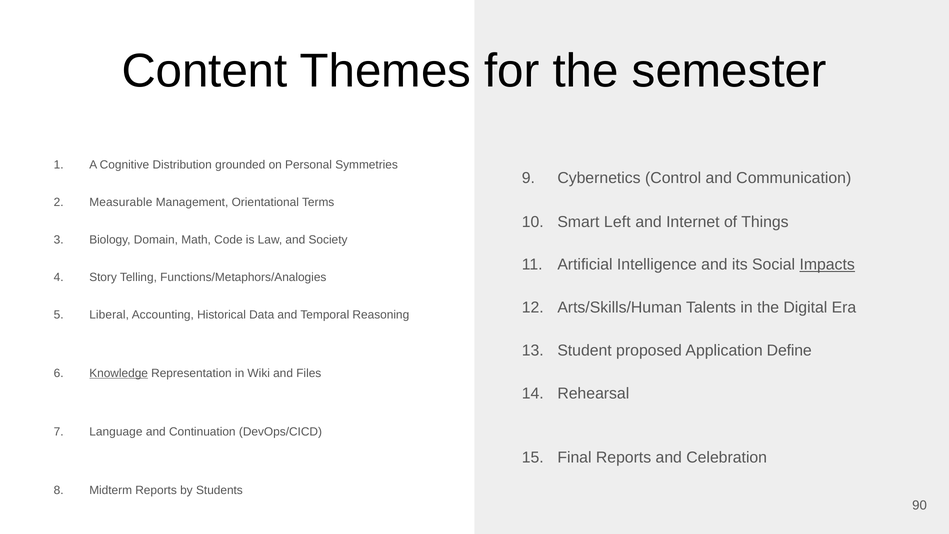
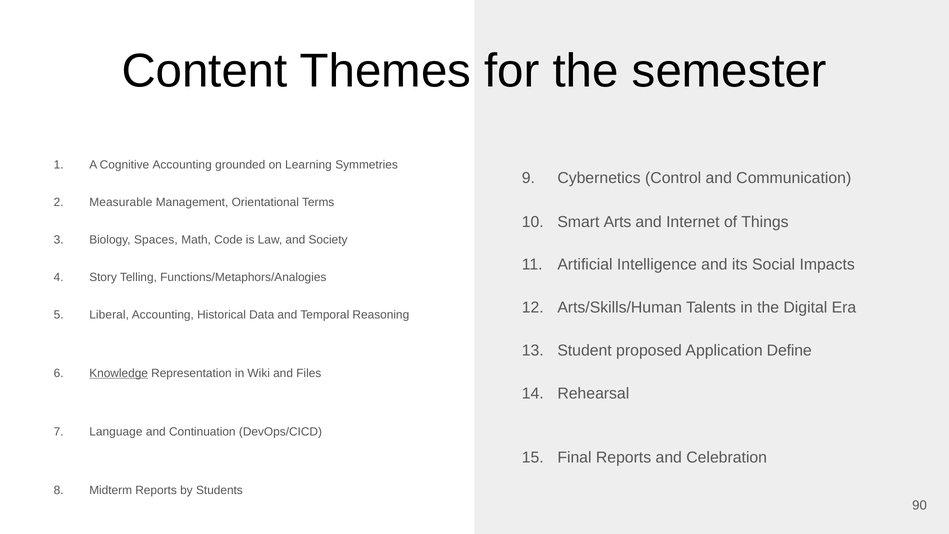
Cognitive Distribution: Distribution -> Accounting (182, 165)
Personal: Personal -> Learning (308, 165)
Left: Left -> Arts (617, 222)
Domain: Domain -> Spaces (156, 240)
Impacts underline: present -> none (827, 265)
